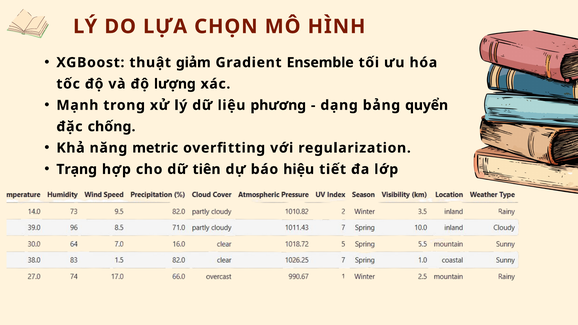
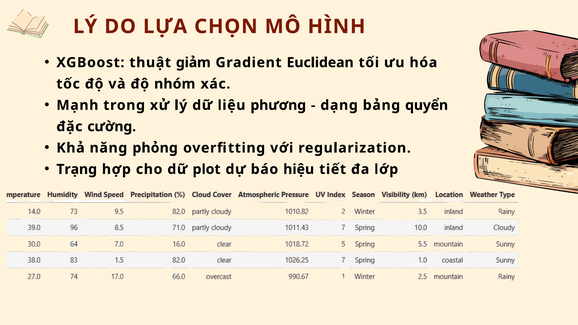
Ensemble: Ensemble -> Euclidean (320, 63)
lượng: lượng -> nhóm (175, 84)
chống: chống -> cường (112, 127)
metric: metric -> phỏng (155, 148)
tiên: tiên -> plot (207, 169)
